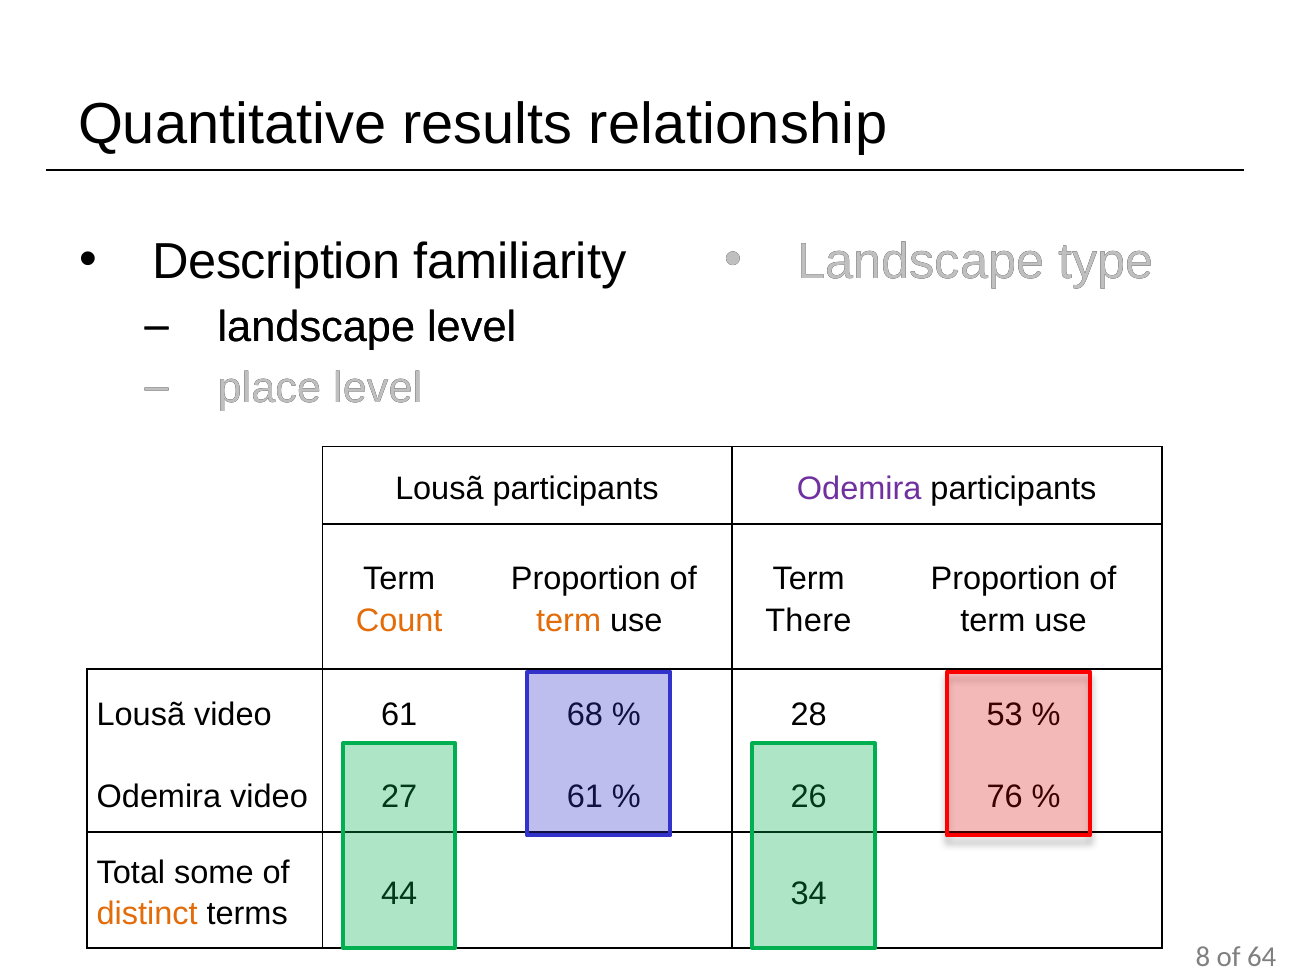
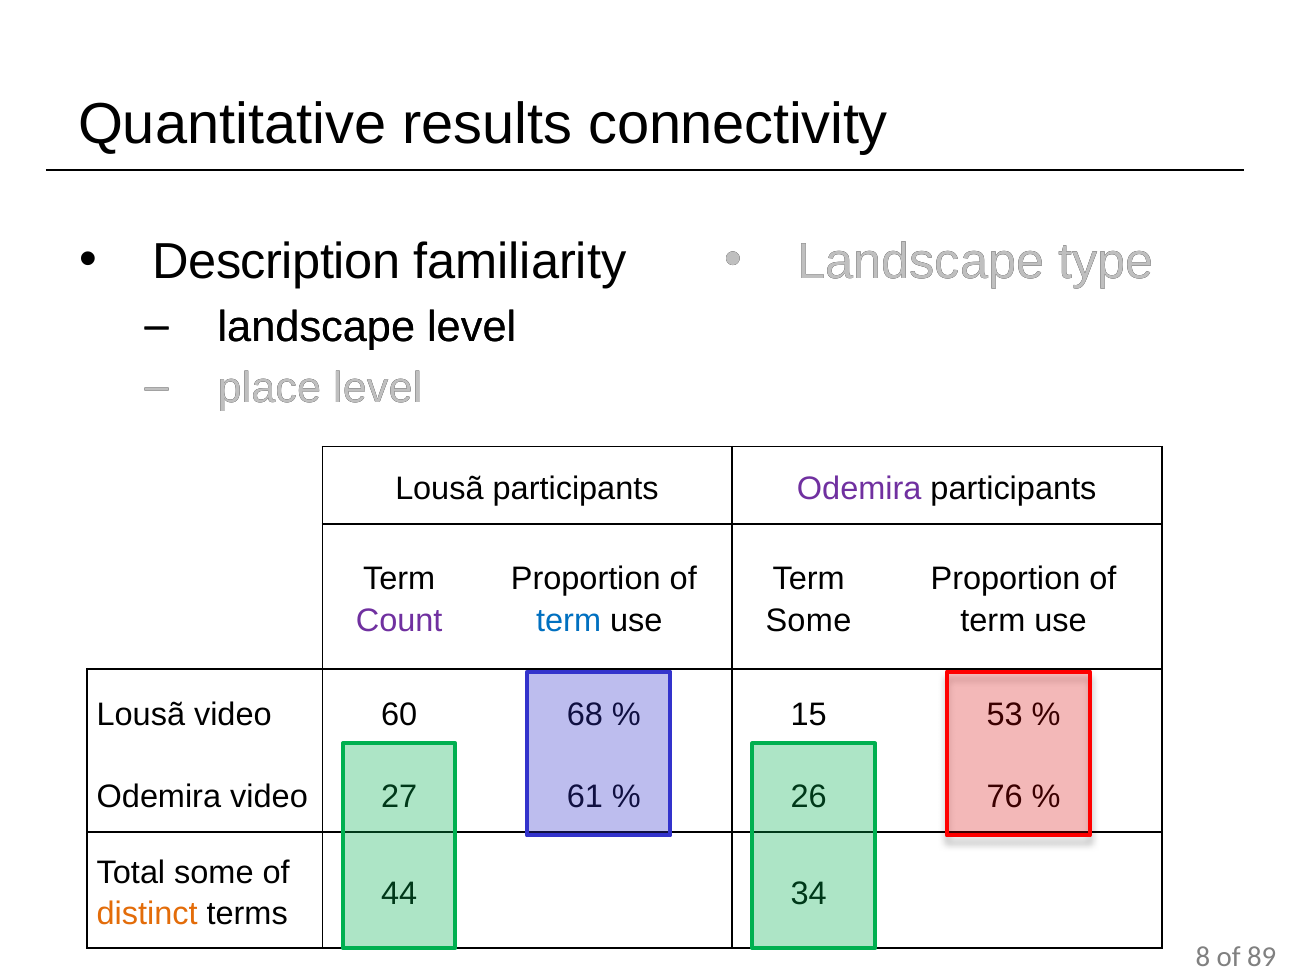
relationship: relationship -> connectivity (738, 124)
Count colour: orange -> purple (399, 620)
term colour: orange -> blue (569, 620)
There: There -> Some (808, 620)
video 61: 61 -> 60 (399, 715)
28: 28 -> 15 (809, 715)
64: 64 -> 89 (1262, 957)
